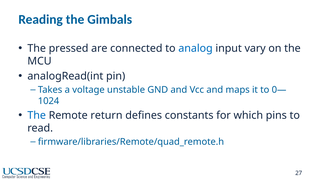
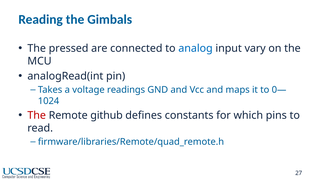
unstable: unstable -> readings (126, 90)
The colour: blue -> red (37, 115)
return: return -> github (107, 115)
